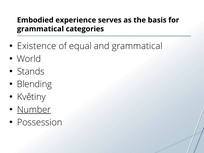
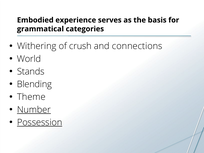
Existence: Existence -> Withering (37, 46)
equal: equal -> crush (80, 46)
and grammatical: grammatical -> connections (137, 46)
Květiny: Květiny -> Theme (31, 97)
Possession underline: none -> present (40, 122)
